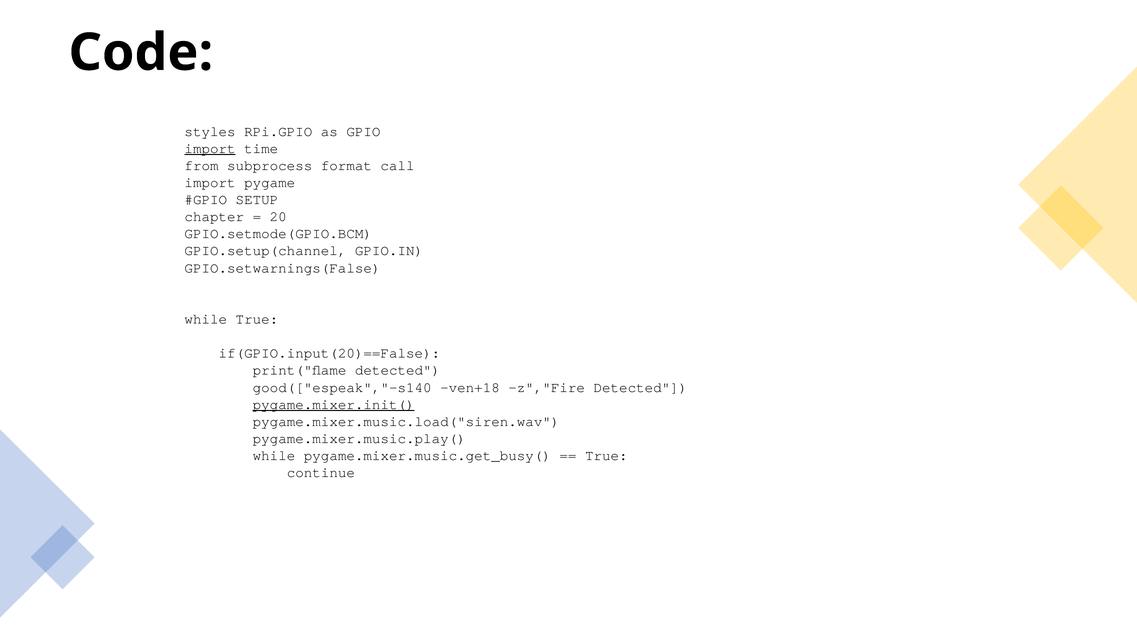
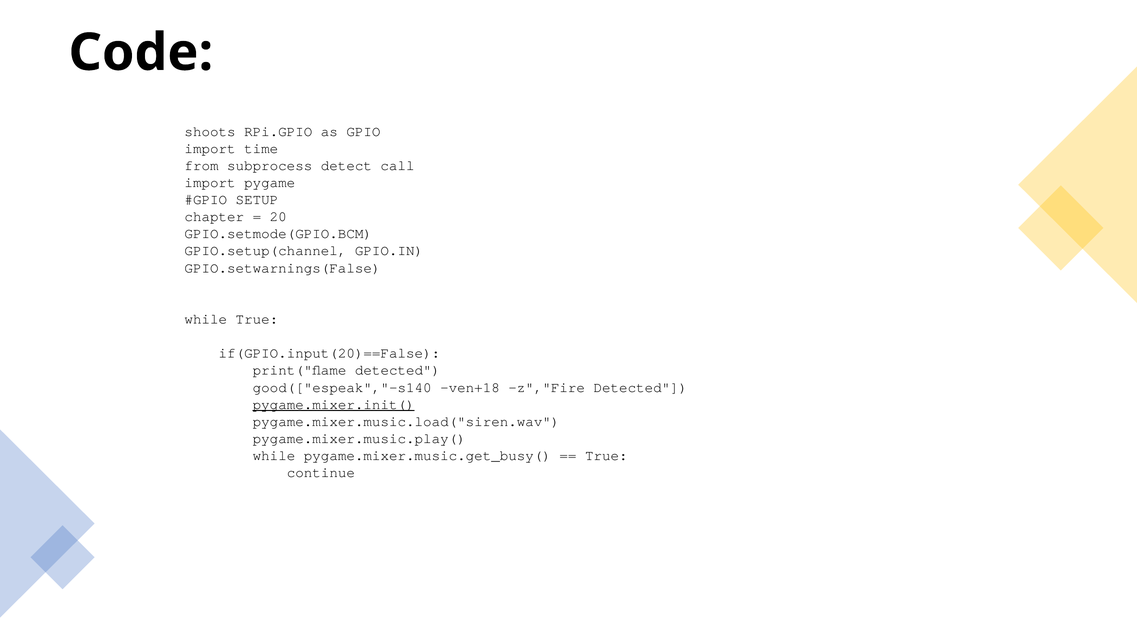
styles: styles -> shoots (210, 131)
import underline: present -> none (210, 148)
format: format -> detect (346, 165)
